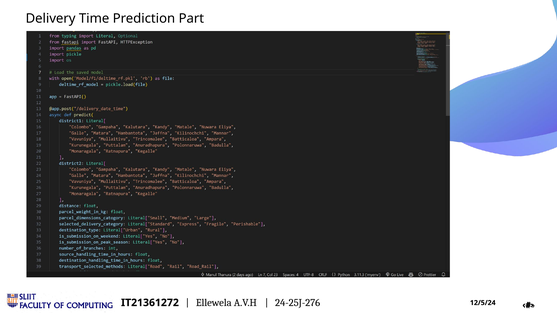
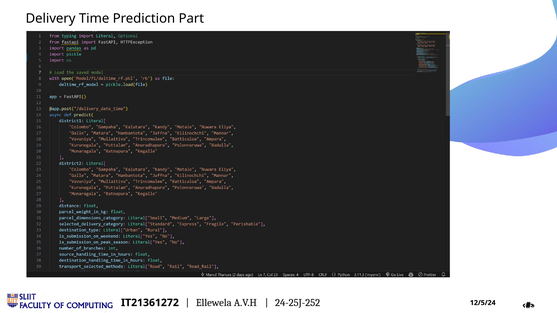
24-25J-276: 24-25J-276 -> 24-25J-252 (298, 303)
